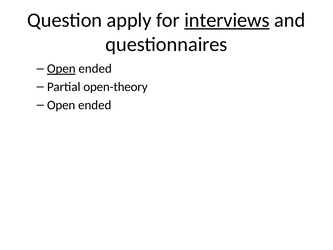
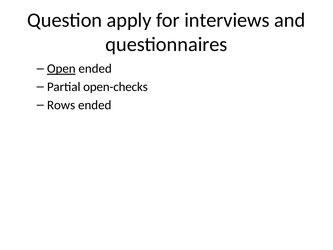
interviews underline: present -> none (227, 20)
open-theory: open-theory -> open-checks (115, 87)
Open: Open -> Rows (61, 105)
